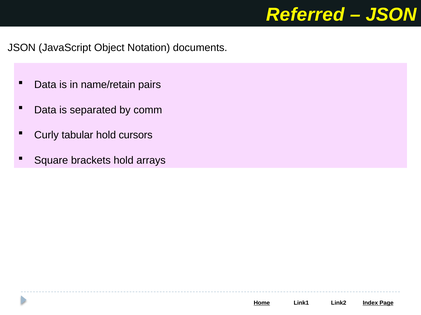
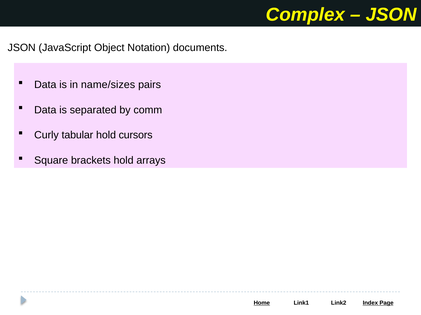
Referred: Referred -> Complex (305, 15)
name/retain: name/retain -> name/sizes (108, 85)
